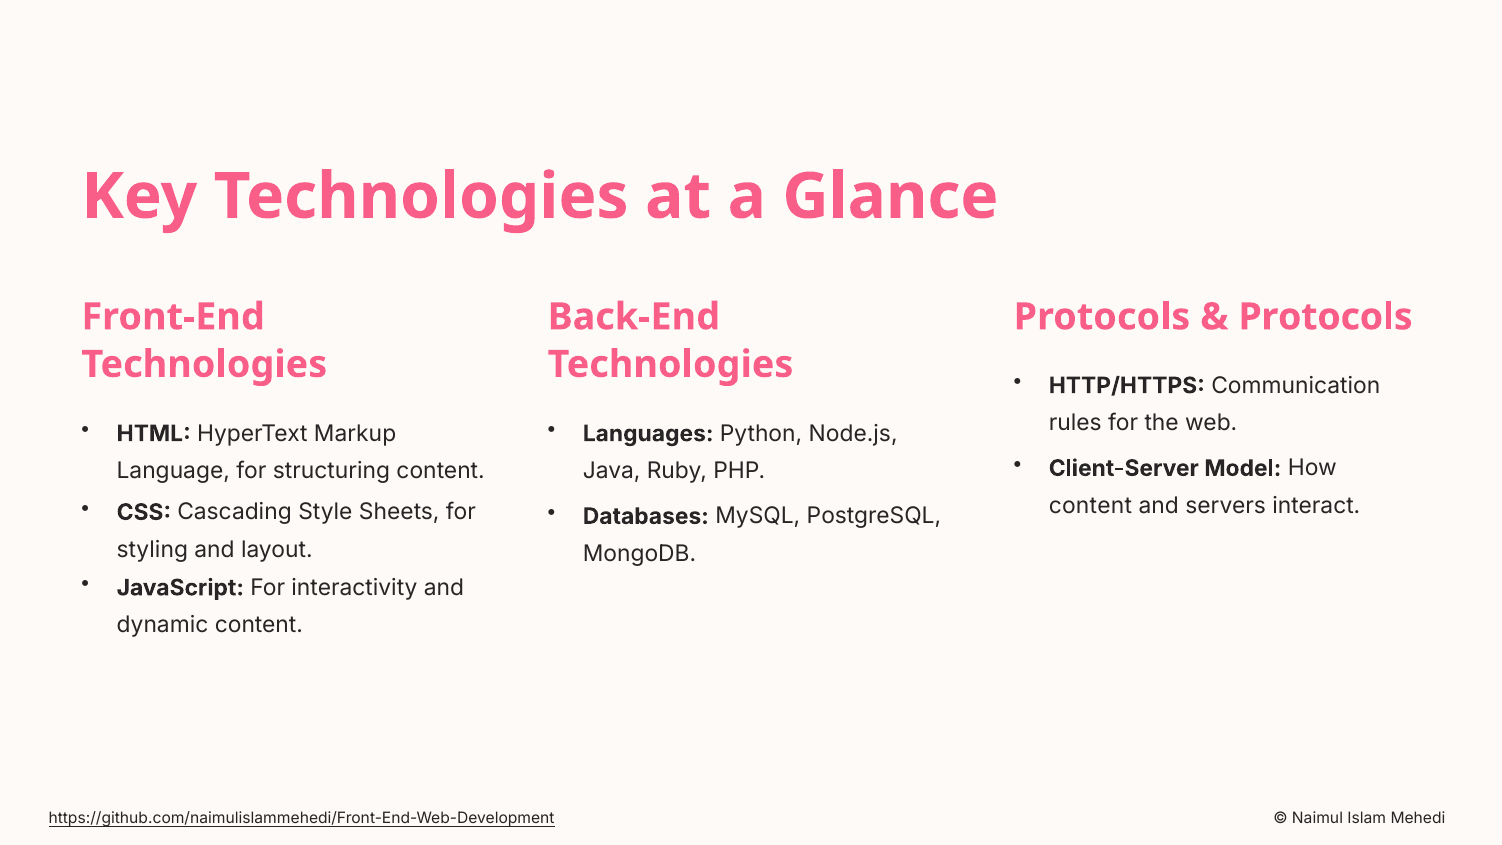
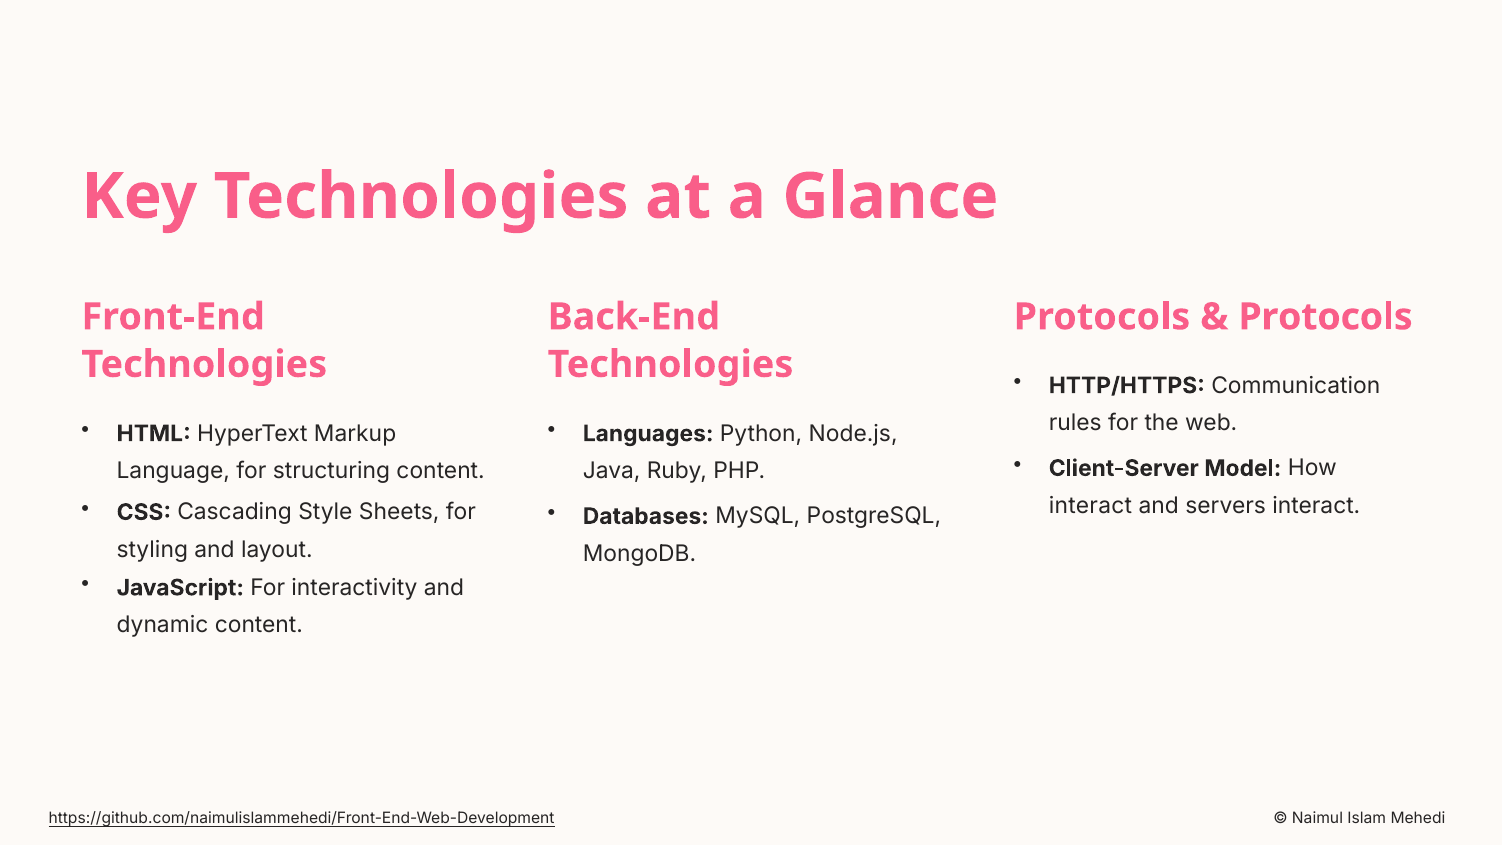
content: content -> interact (1090, 505)
